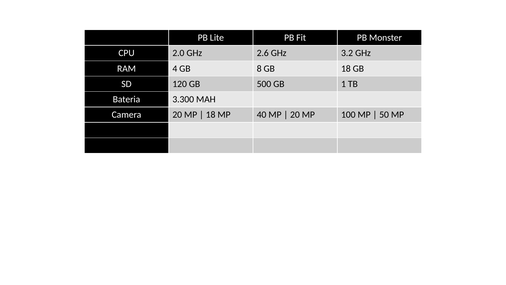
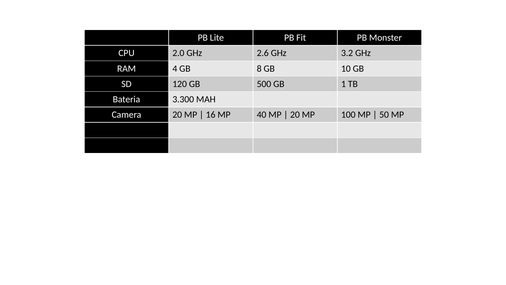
GB 18: 18 -> 10 (346, 68)
18: 18 -> 16 (211, 115)
